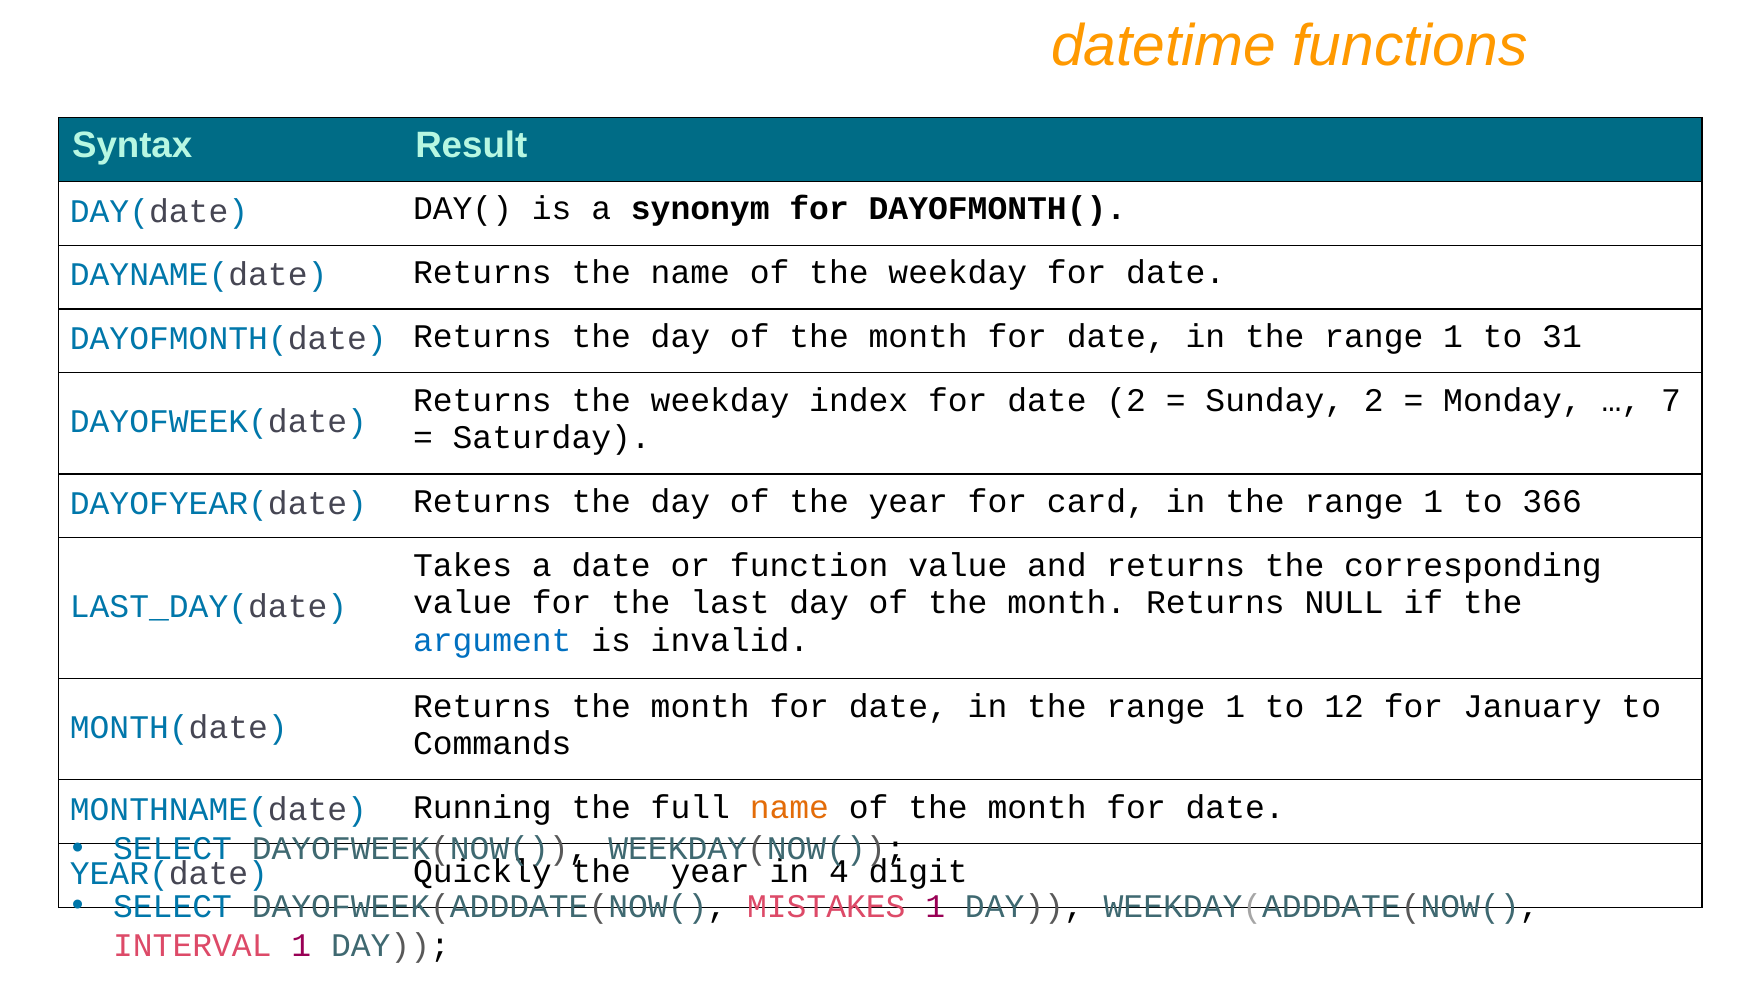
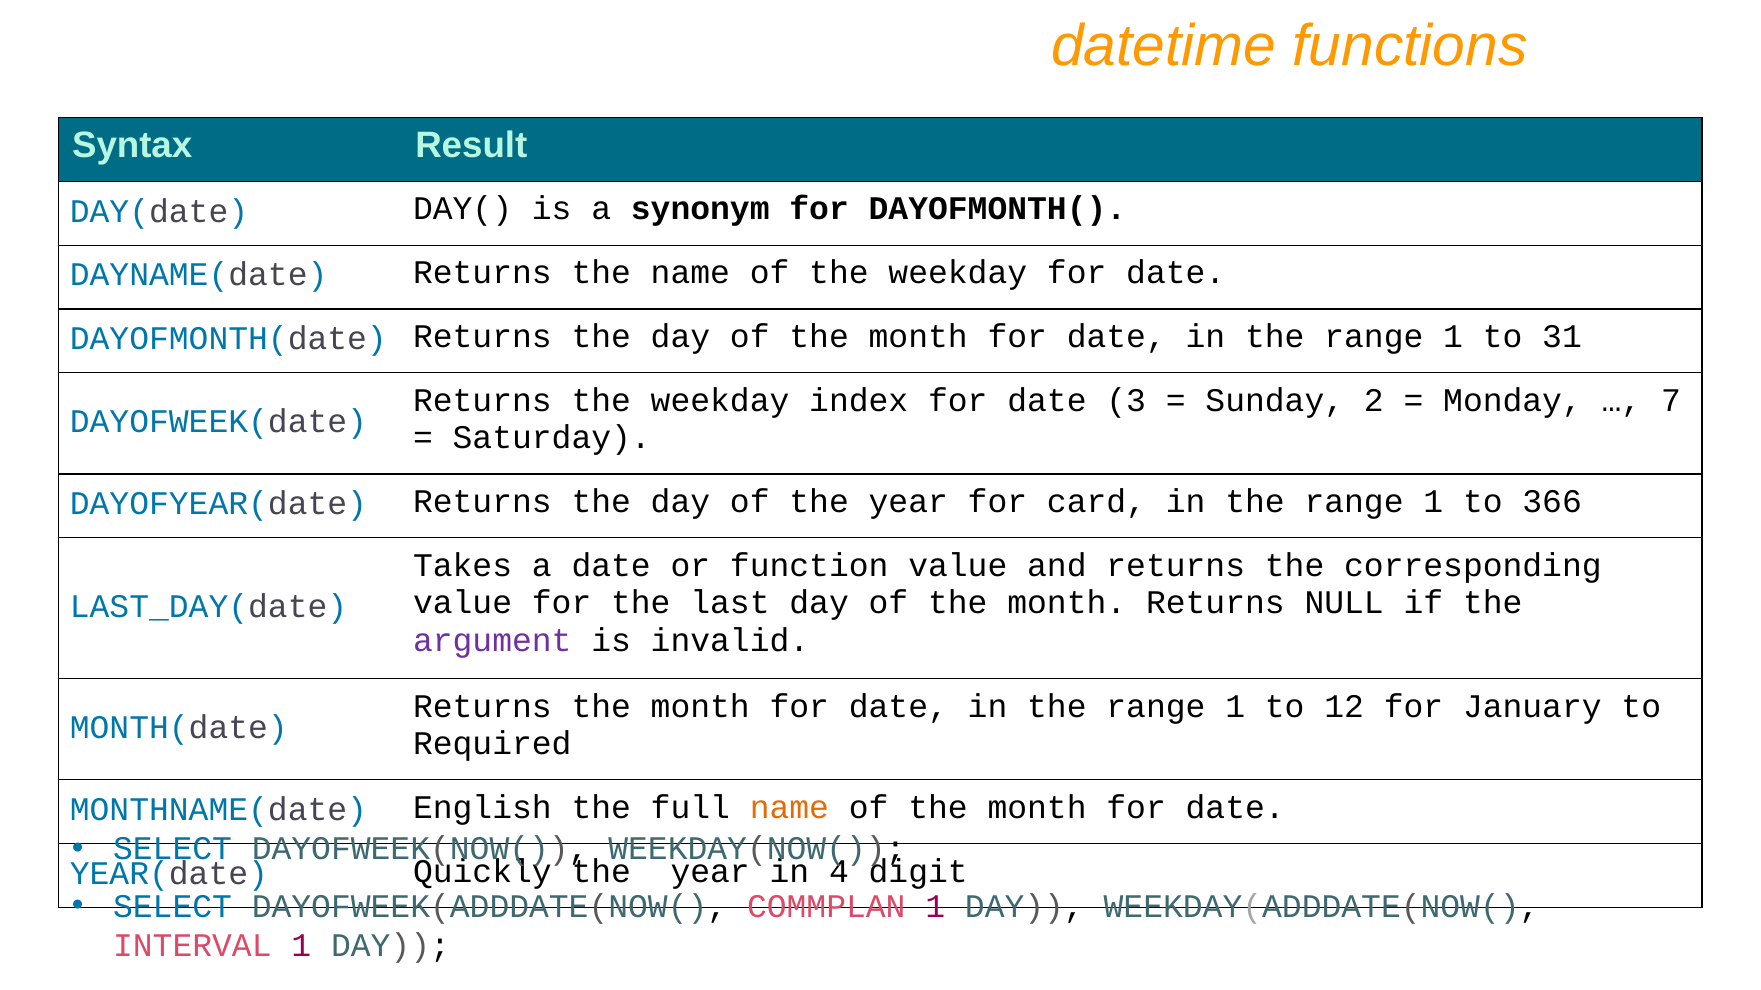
date 2: 2 -> 3 (1126, 401)
argument colour: blue -> purple (492, 641)
Commands: Commands -> Required (492, 744)
Running: Running -> English (482, 808)
MISTAKES: MISTAKES -> COMMPLAN (826, 907)
